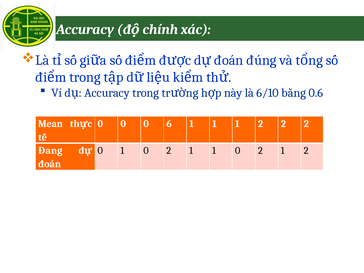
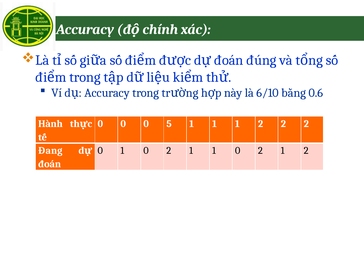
Mean: Mean -> Hành (50, 124)
6: 6 -> 5 (169, 124)
